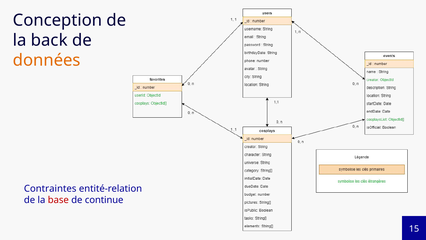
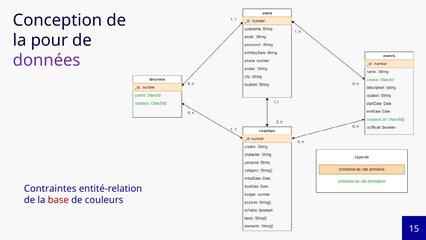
back: back -> pour (49, 40)
données colour: orange -> purple (47, 60)
continue: continue -> couleurs (104, 200)
